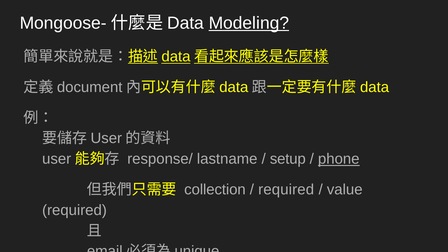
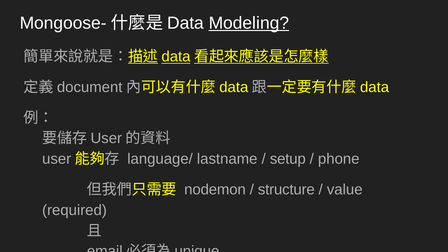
response/: response/ -> language/ (160, 159)
phone underline: present -> none (339, 159)
collection: collection -> nodemon (215, 190)
required: required -> structure (286, 190)
